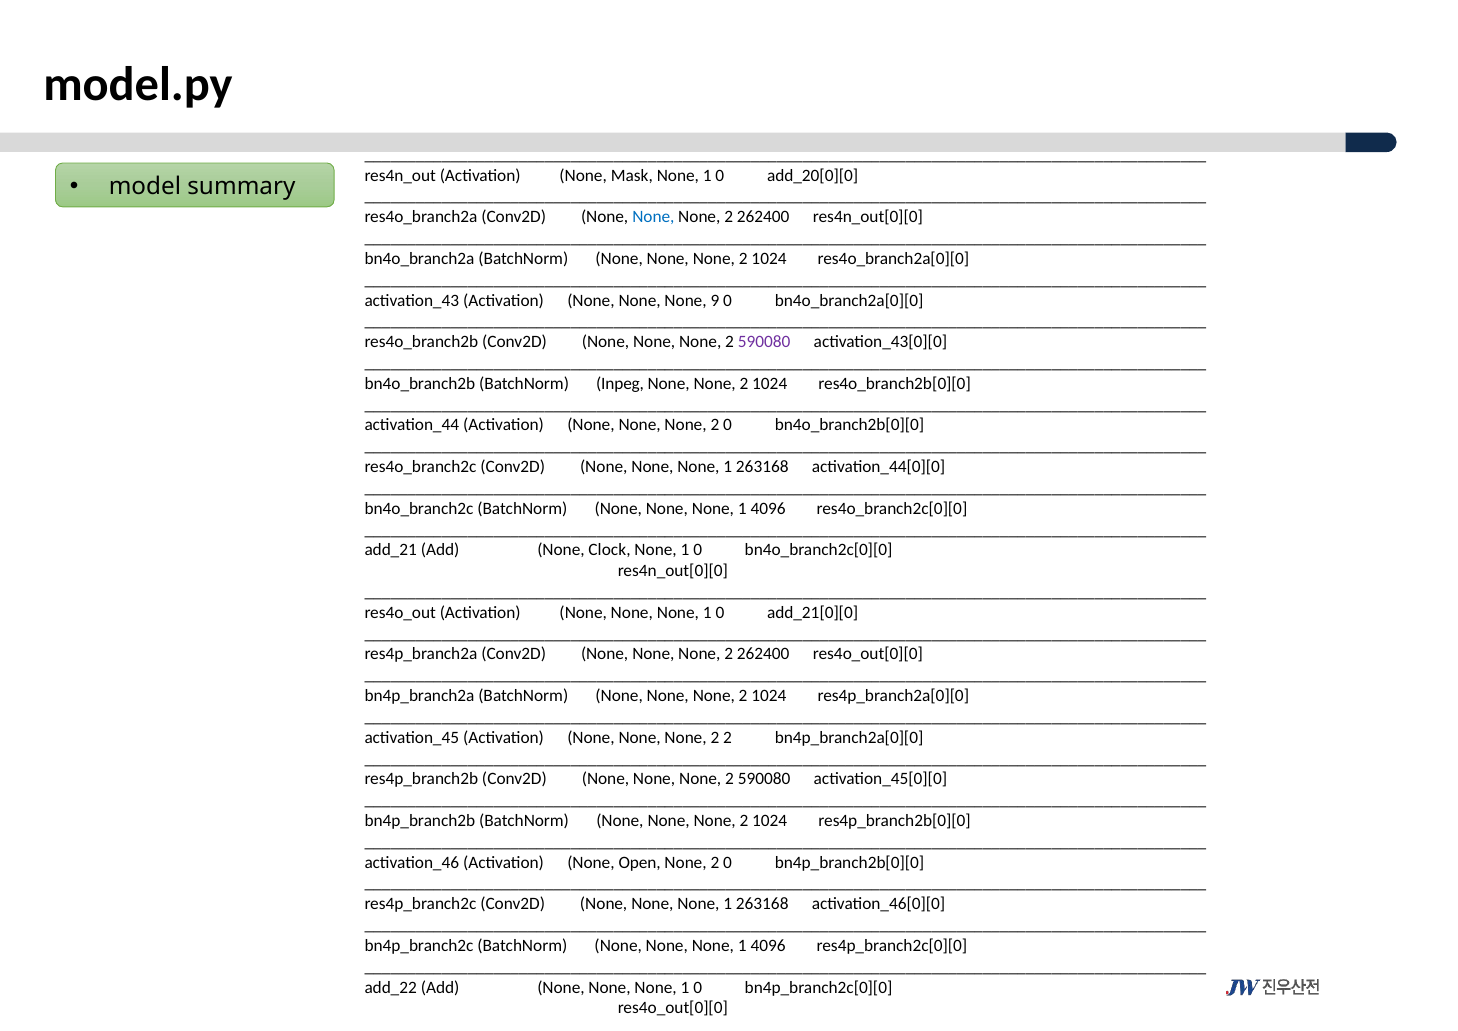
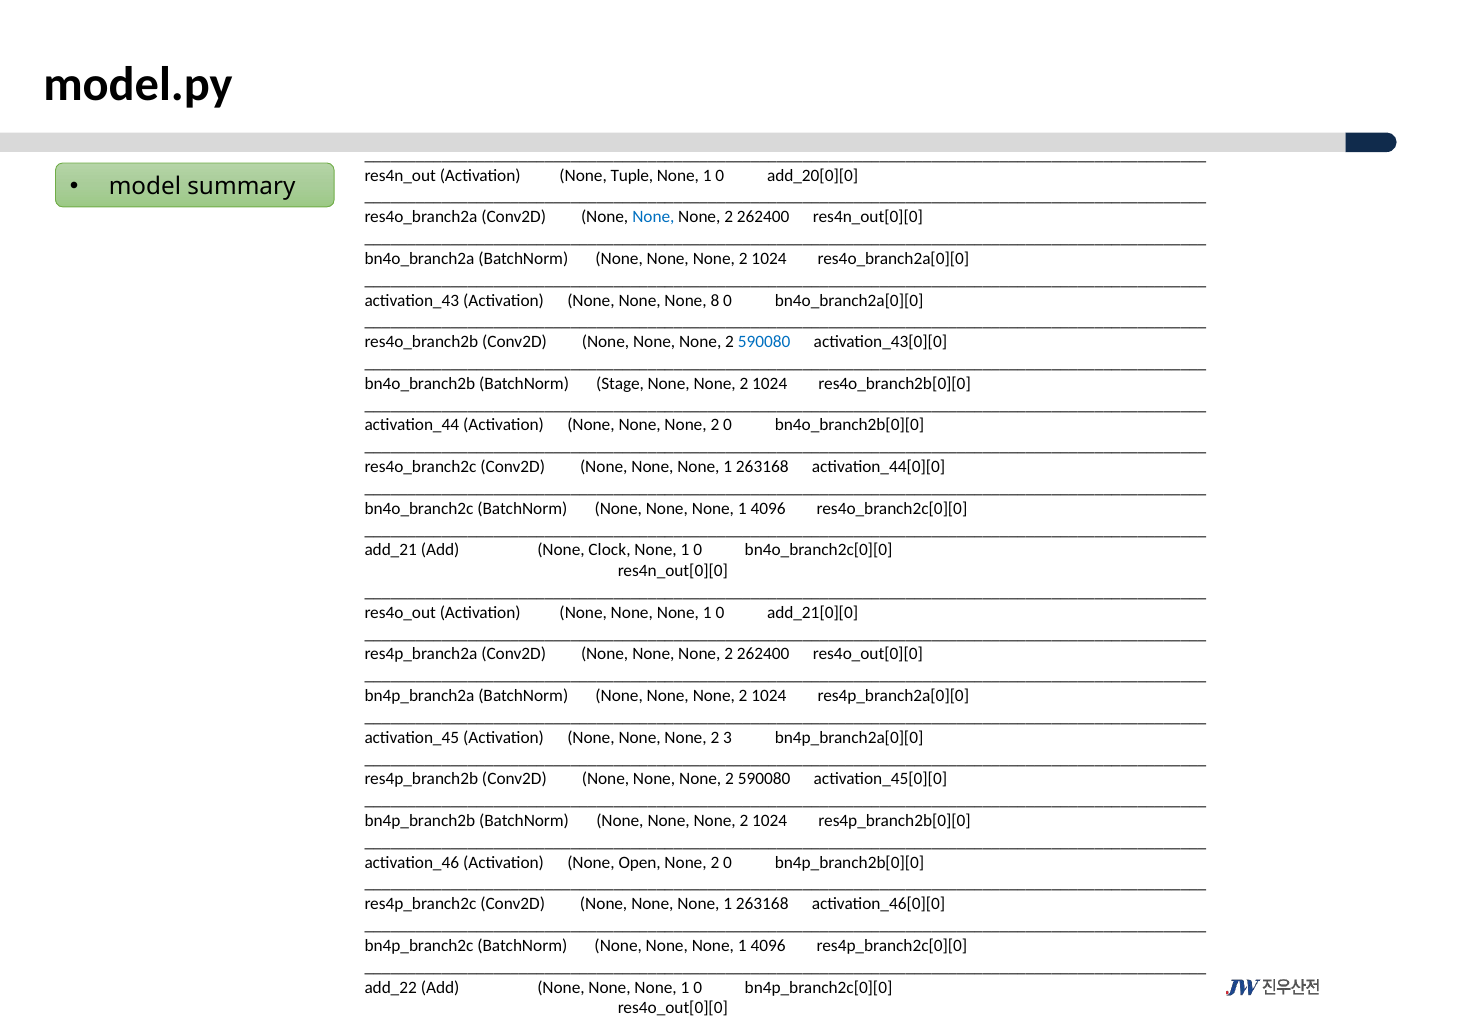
Mask: Mask -> Tuple (632, 175)
9: 9 -> 8 (715, 300)
590080 colour: purple -> blue (764, 342)
Inpeg: Inpeg -> Stage (620, 384)
2 2: 2 -> 3 (728, 737)
